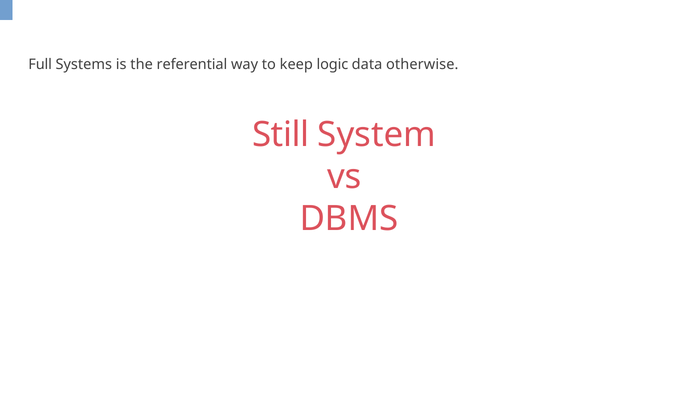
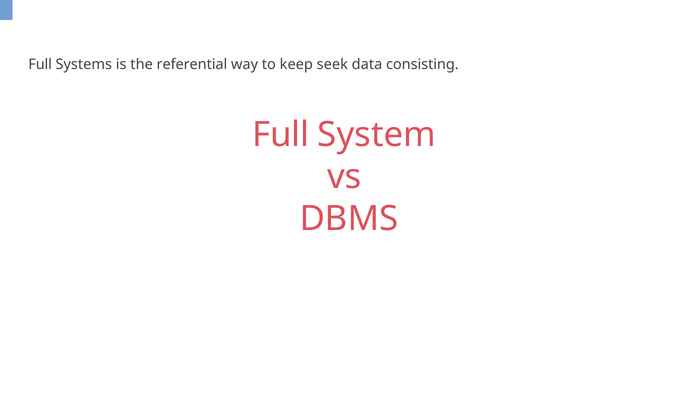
logic: logic -> seek (332, 64)
otherwise: otherwise -> consisting (422, 64)
Still: Still -> Full (281, 135)
